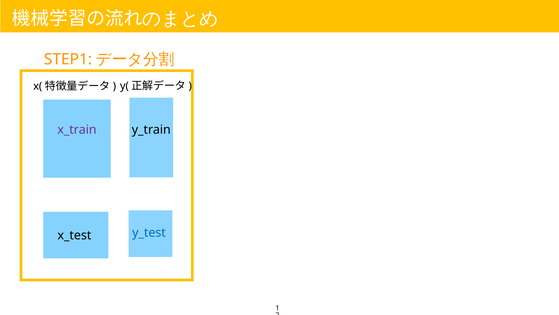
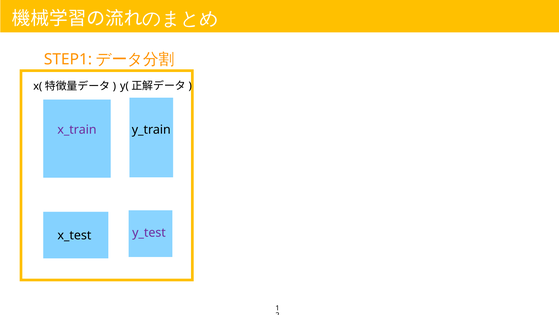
y_test colour: blue -> purple (149, 232)
